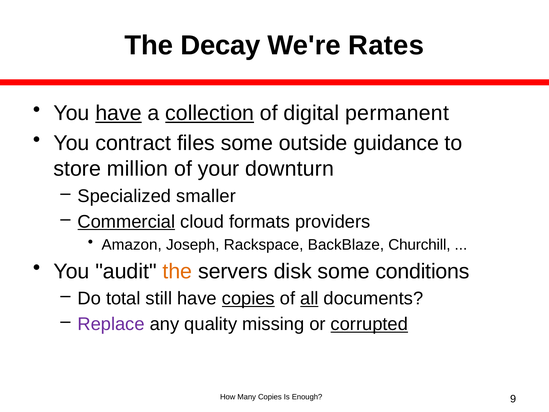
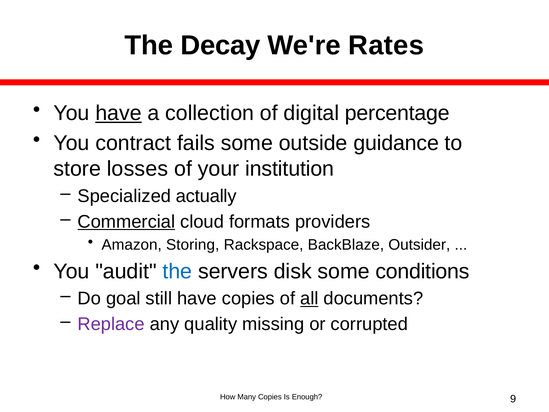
collection underline: present -> none (210, 113)
permanent: permanent -> percentage (397, 113)
files: files -> fails (196, 143)
million: million -> losses (137, 169)
downturn: downturn -> institution (290, 169)
smaller: smaller -> actually (206, 196)
Joseph: Joseph -> Storing (193, 244)
Churchill: Churchill -> Outsider (419, 244)
the colour: orange -> blue (177, 271)
total: total -> goal (123, 298)
copies underline: present -> none (248, 298)
corrupted underline: present -> none (369, 324)
